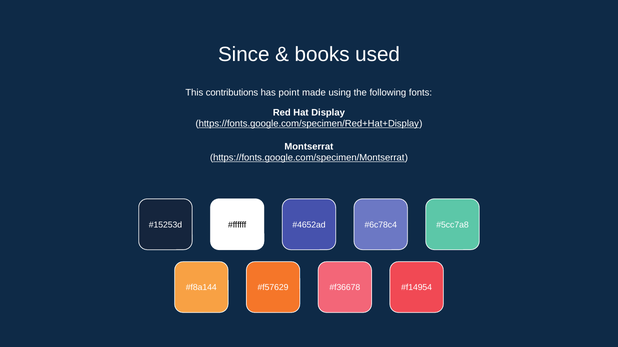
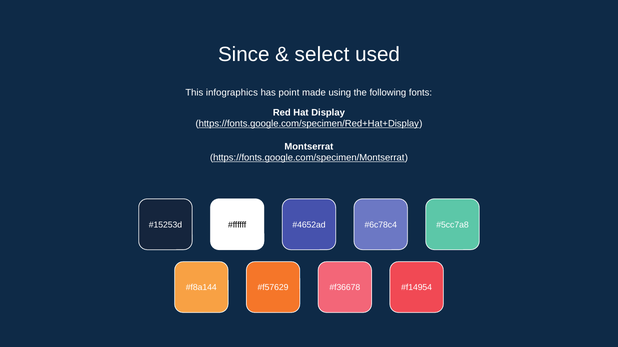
books: books -> select (322, 55)
contributions: contributions -> infographics (232, 93)
